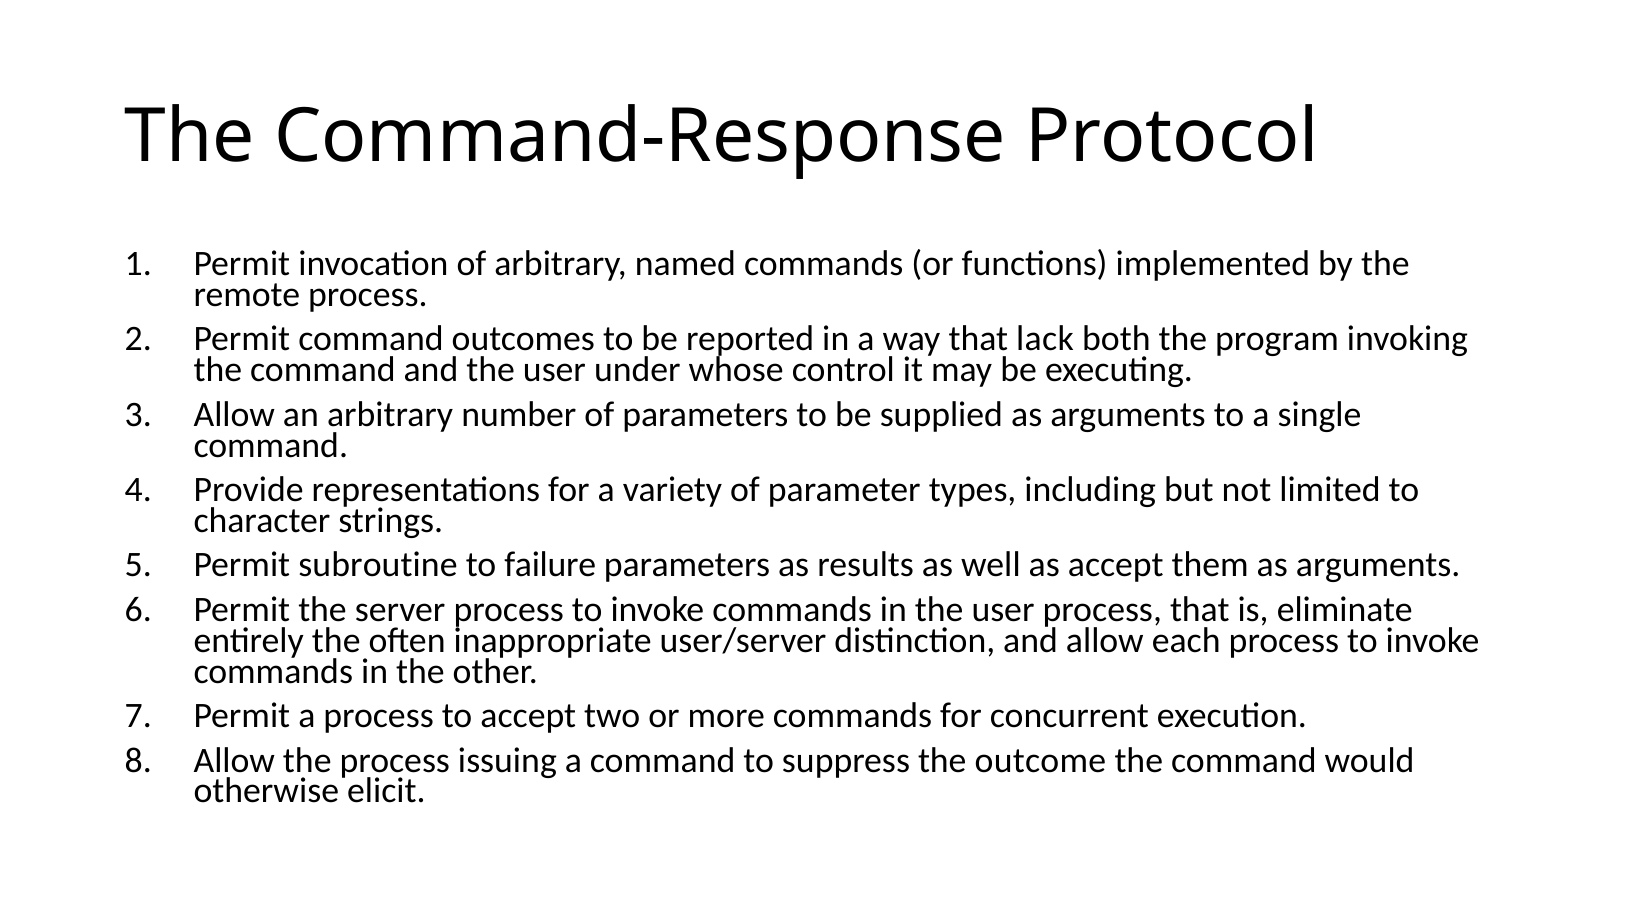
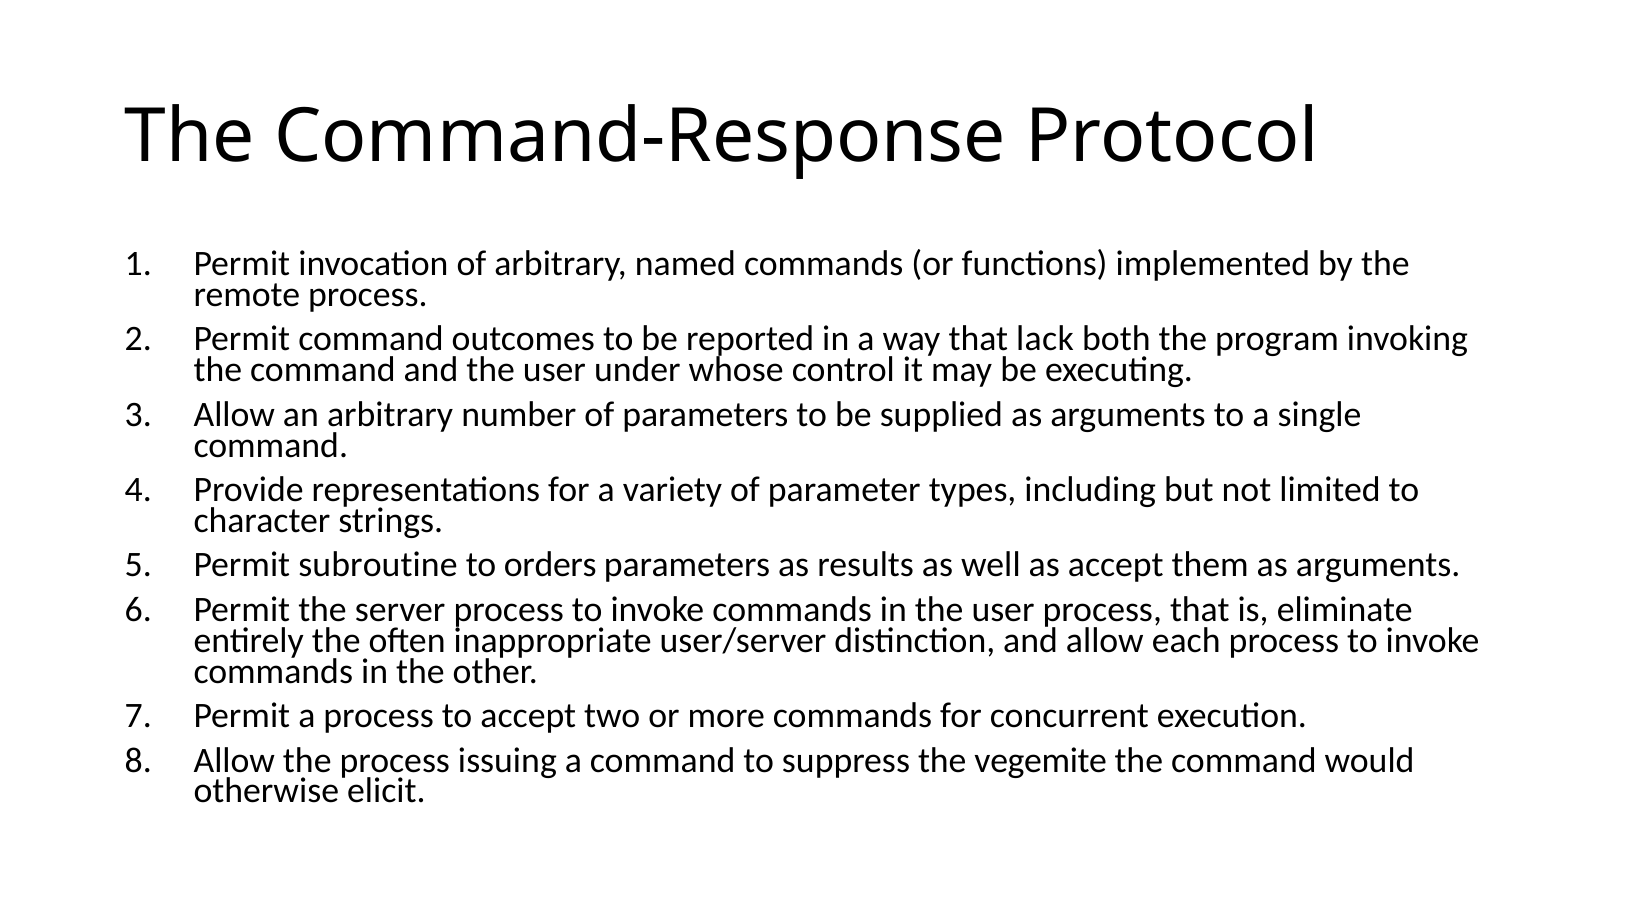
failure: failure -> orders (550, 565)
outcome: outcome -> vegemite (1041, 761)
